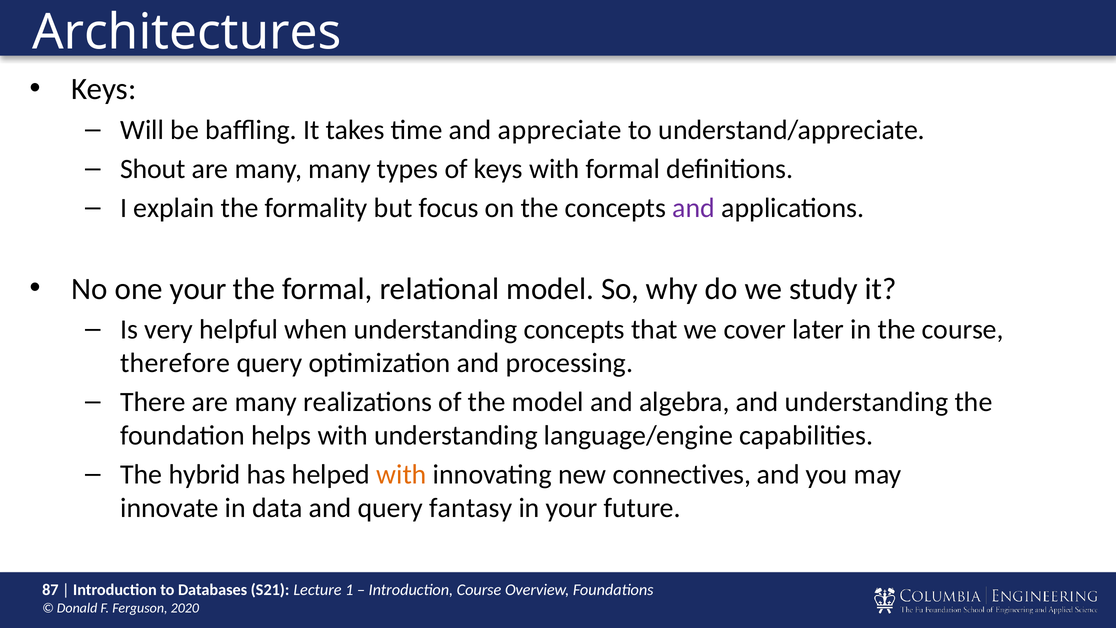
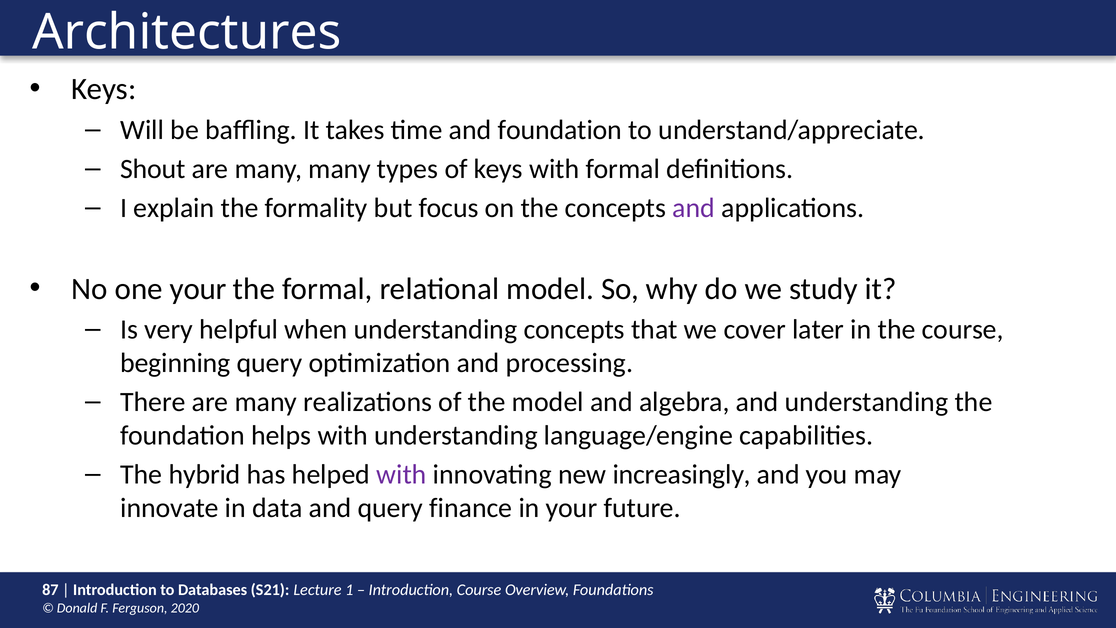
and appreciate: appreciate -> foundation (560, 130)
therefore: therefore -> beginning (175, 363)
with colour: orange -> purple (401, 474)
connectives: connectives -> increasingly (682, 474)
fantasy: fantasy -> finance (471, 508)
